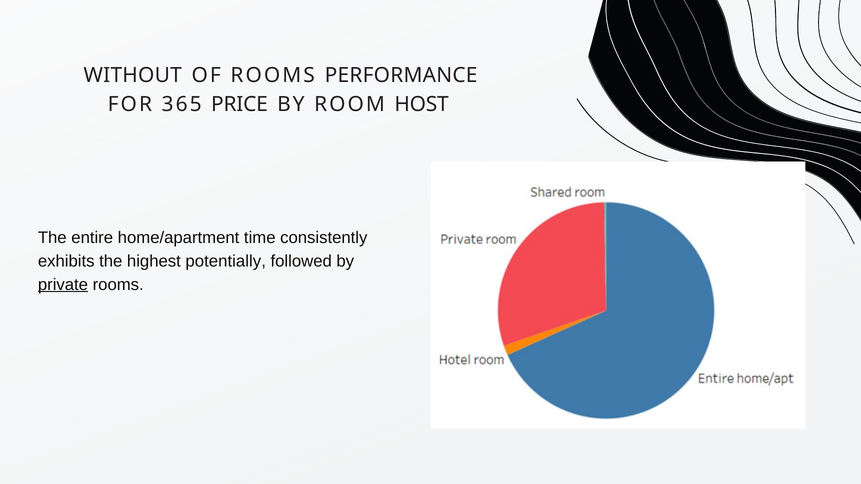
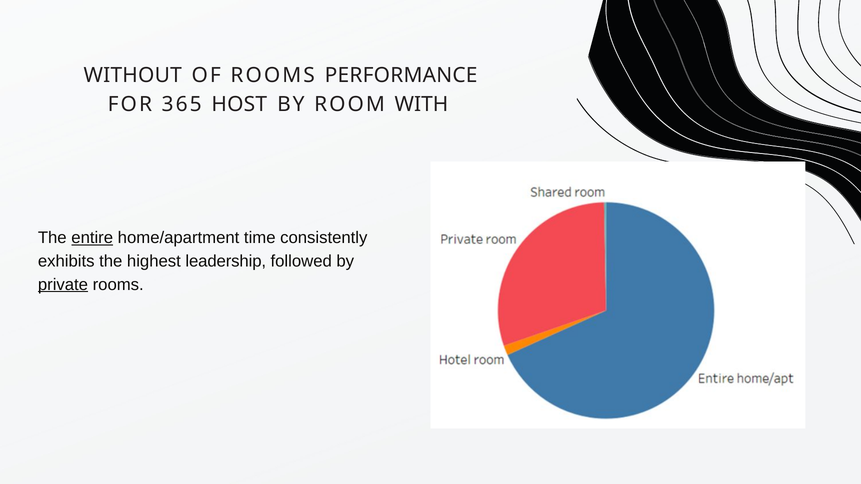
PRICE: PRICE -> HOST (239, 104)
HOST: HOST -> WITH (421, 104)
entire underline: none -> present (92, 238)
potentially: potentially -> leadership (226, 261)
